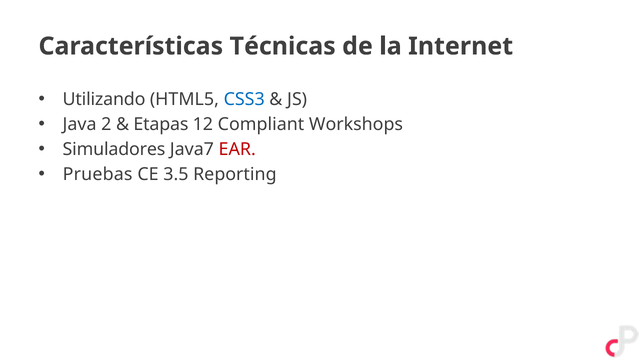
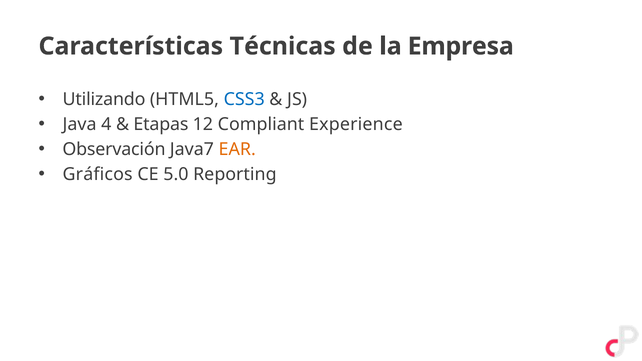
Internet: Internet -> Empresa (461, 46)
2: 2 -> 4 (106, 124)
Workshops: Workshops -> Experience (356, 124)
Simuladores: Simuladores -> Observación (114, 149)
EAR colour: red -> orange (237, 149)
Pruebas: Pruebas -> Gráficos (98, 174)
3.5: 3.5 -> 5.0 (176, 174)
